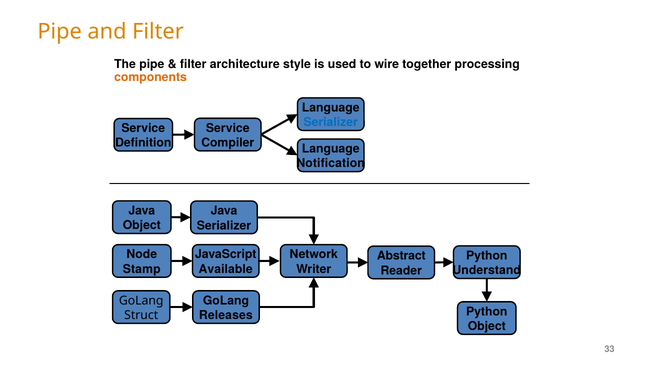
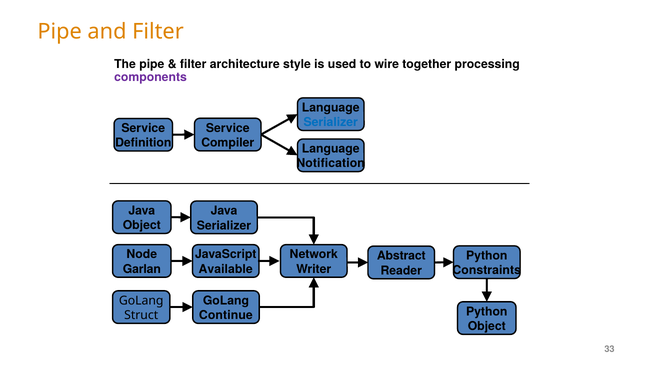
components colour: orange -> purple (151, 77)
Stamp: Stamp -> Garlan (142, 269)
Understand: Understand -> Constraints (487, 270)
Releases: Releases -> Continue (226, 315)
